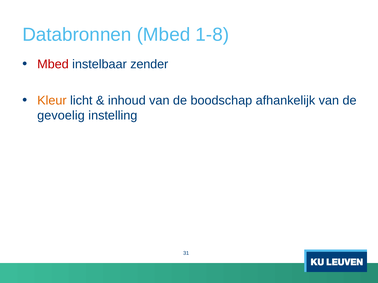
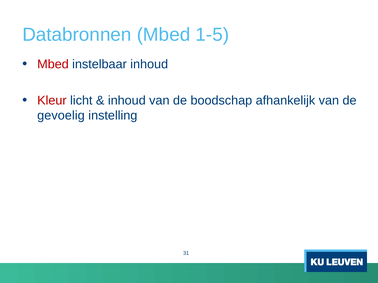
1-8: 1-8 -> 1-5 (212, 35)
instelbaar zender: zender -> inhoud (149, 64)
Kleur colour: orange -> red (52, 101)
